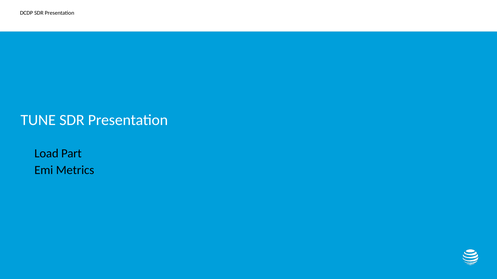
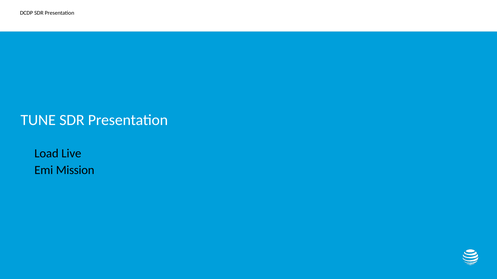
Part: Part -> Live (71, 154)
Metrics: Metrics -> Mission (75, 170)
